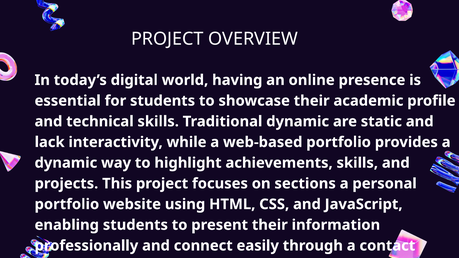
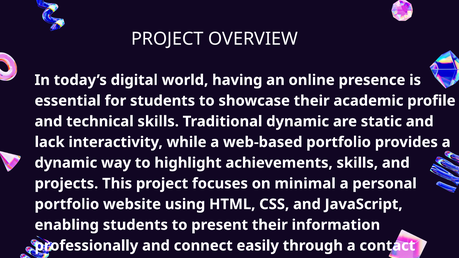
sections: sections -> minimal (305, 184)
